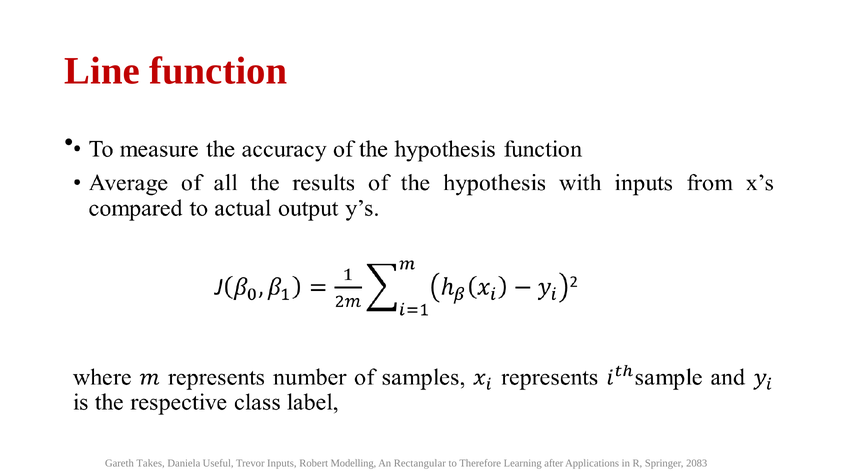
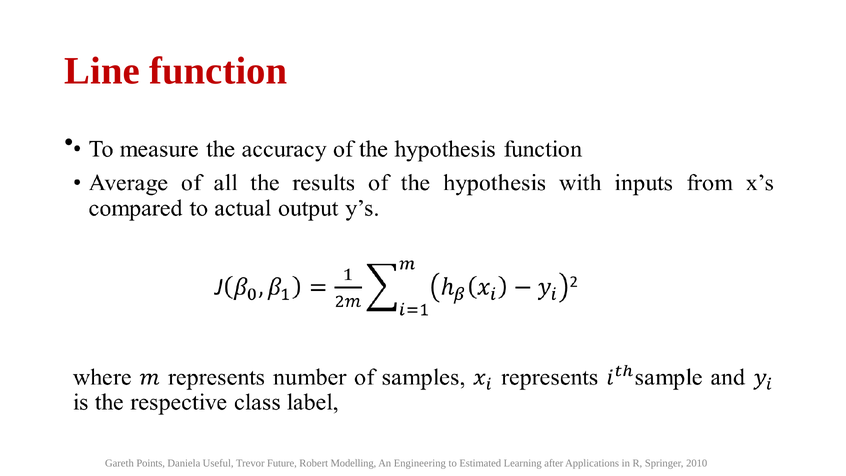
Takes: Takes -> Points (151, 463)
Inputs: Inputs -> Future (282, 463)
Rectangular: Rectangular -> Engineering (420, 463)
Therefore: Therefore -> Estimated (480, 463)
2083: 2083 -> 2010 (697, 463)
